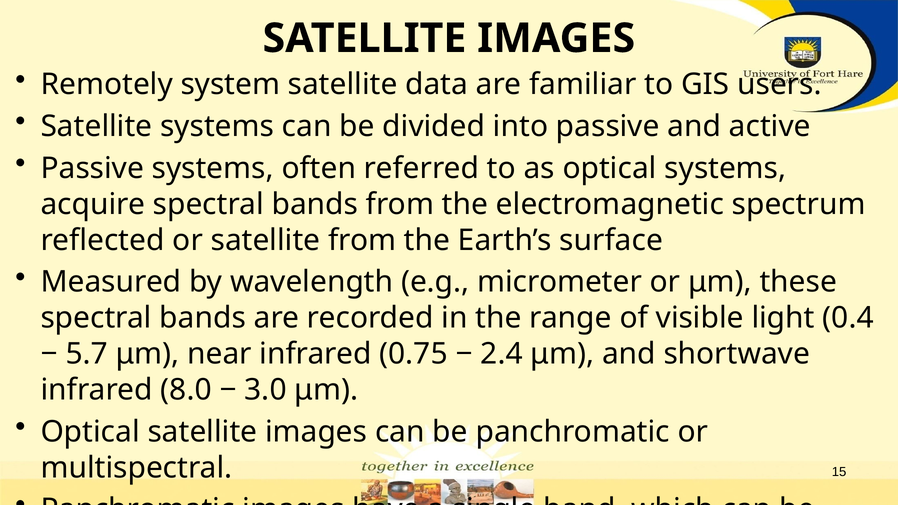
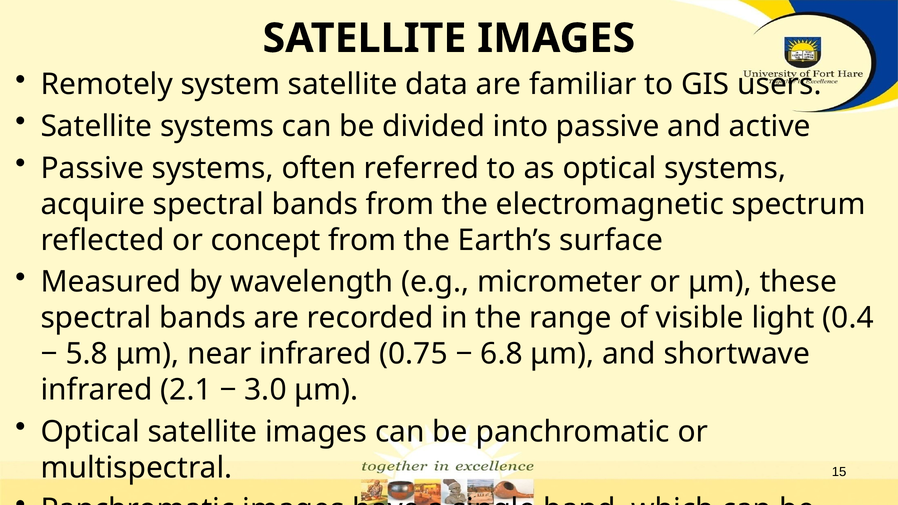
or satellite: satellite -> concept (266, 240)
5.7: 5.7 -> 5.8 (87, 354)
2.4: 2.4 -> 6.8 (502, 354)
8.0: 8.0 -> 2.1 (186, 390)
